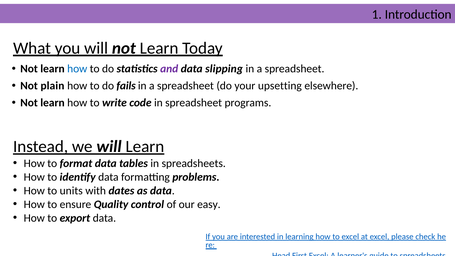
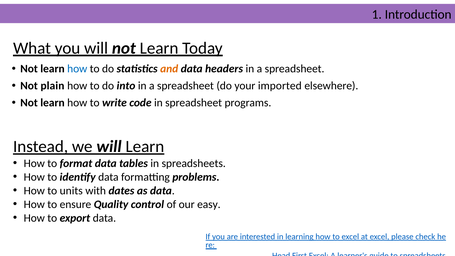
and colour: purple -> orange (169, 69)
slipping: slipping -> headers (224, 69)
fails: fails -> into (126, 86)
upsetting: upsetting -> imported (280, 86)
